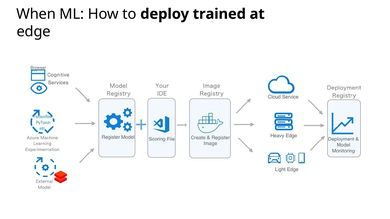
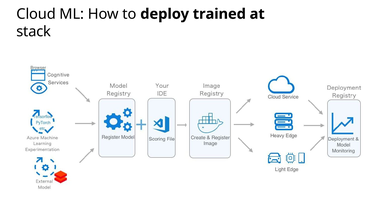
When: When -> Cloud (36, 14)
edge: edge -> stack (34, 32)
